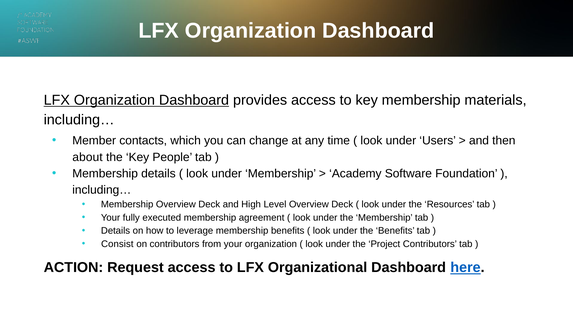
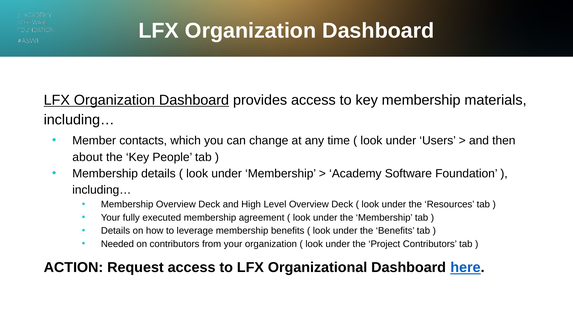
Consist: Consist -> Needed (117, 244)
